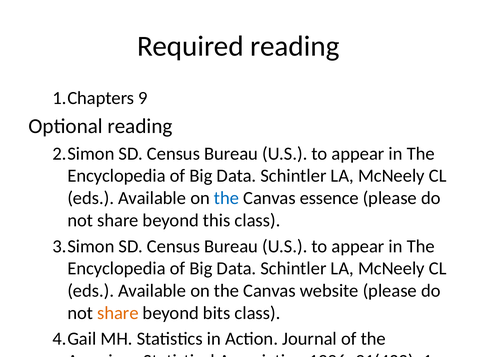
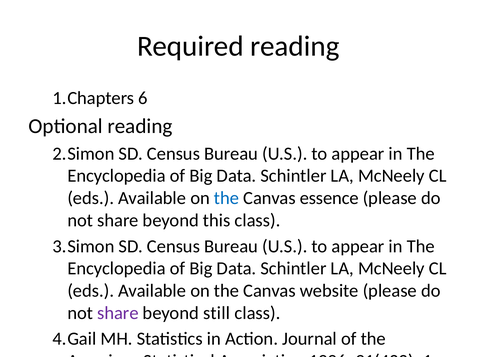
9: 9 -> 6 (143, 98)
share colour: orange -> purple (118, 314)
bits: bits -> still (217, 314)
